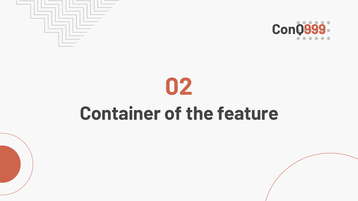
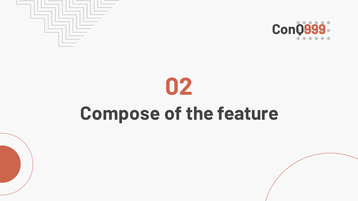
Container: Container -> Compose (120, 114)
